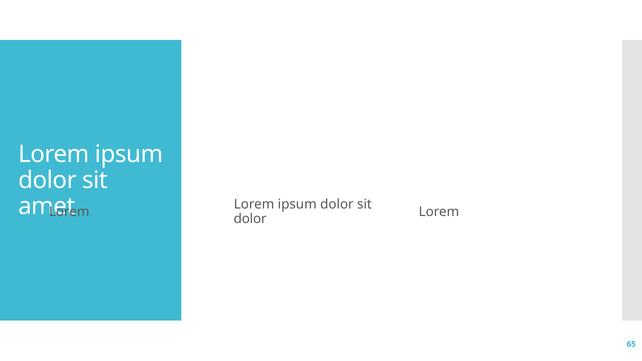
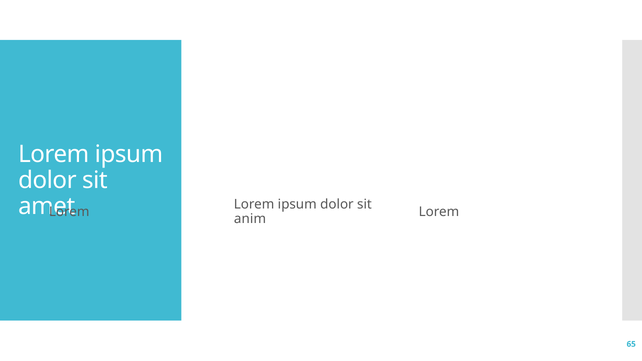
dolor: dolor -> anim (250, 219)
